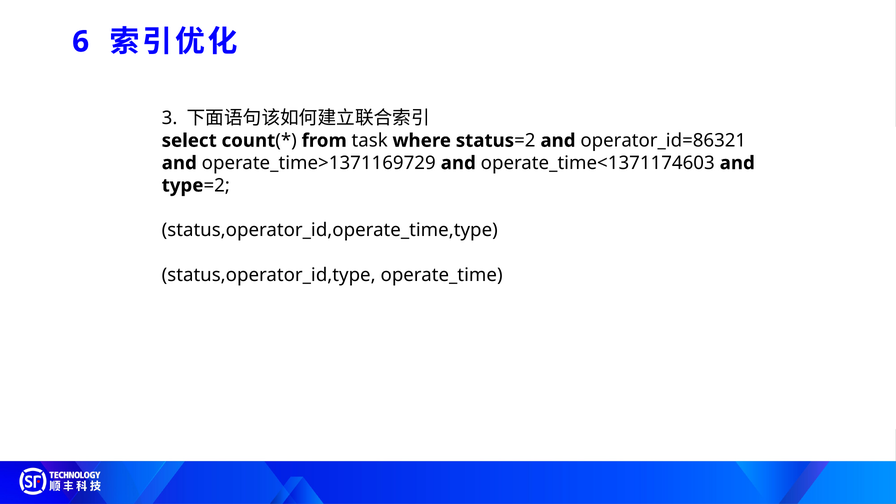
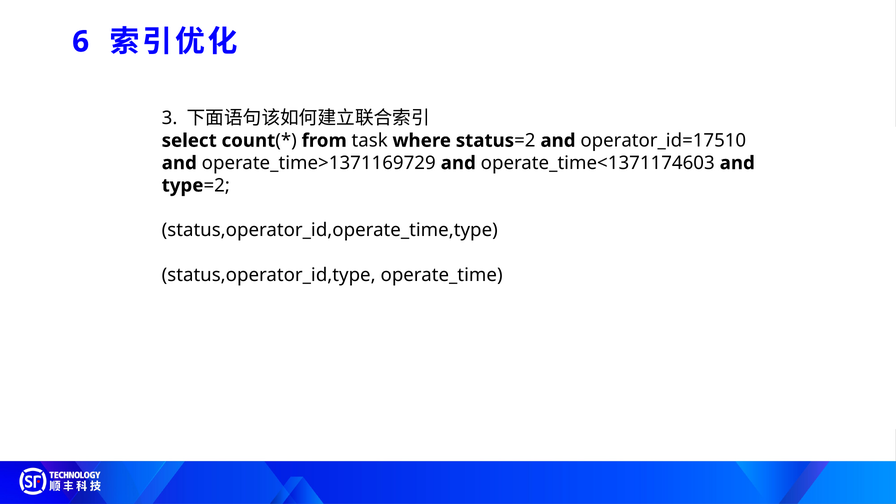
operator_id=86321: operator_id=86321 -> operator_id=17510 (663, 141)
